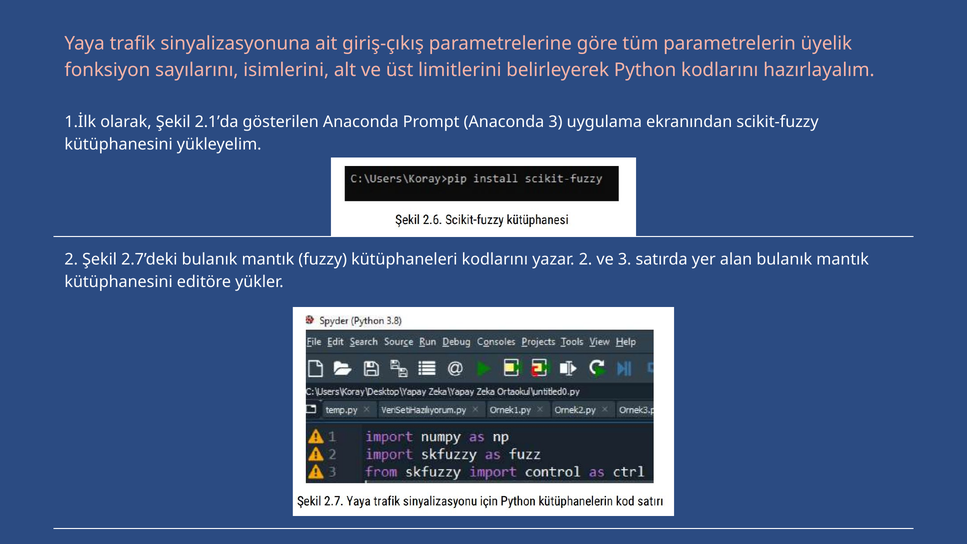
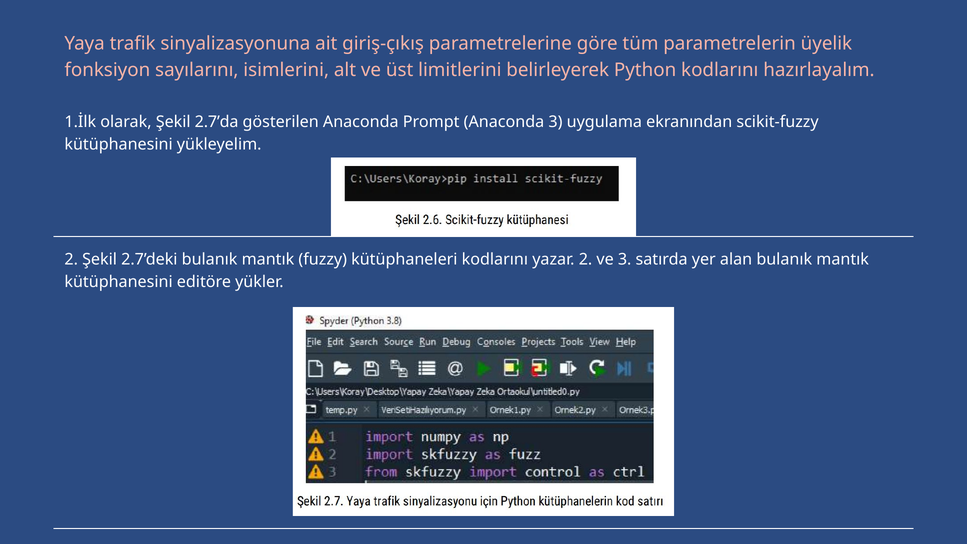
2.1’da: 2.1’da -> 2.7’da (217, 122)
